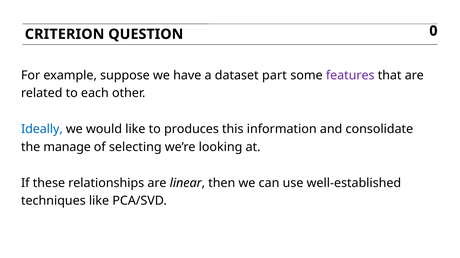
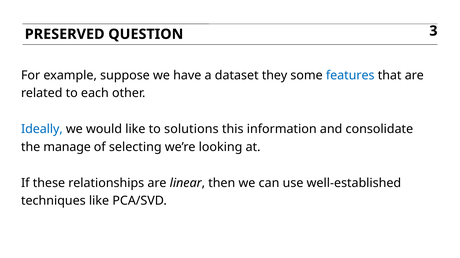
CRITERION: CRITERION -> PRESERVED (65, 34)
0: 0 -> 3 (433, 31)
part: part -> they (275, 75)
features colour: purple -> blue (350, 75)
produces: produces -> solutions (191, 129)
